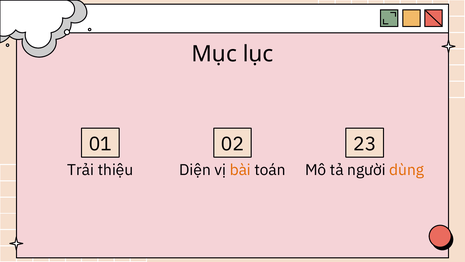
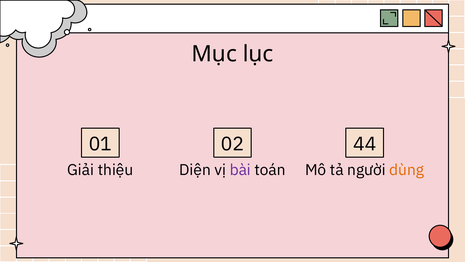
23: 23 -> 44 (365, 144)
Trải: Trải -> Giải (81, 170)
bài colour: orange -> purple (240, 170)
